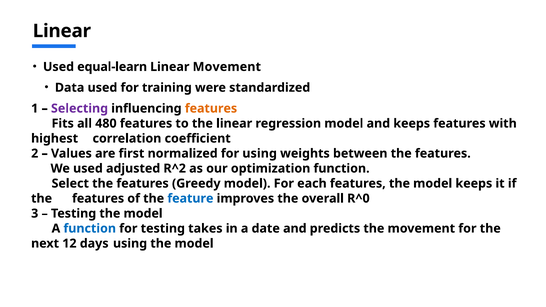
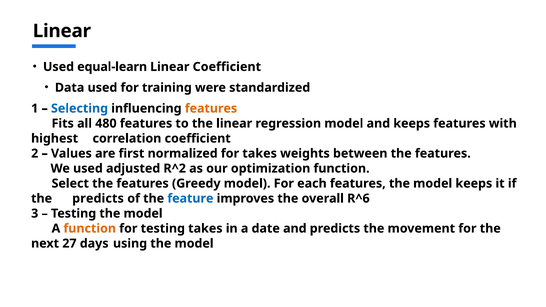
Linear Movement: Movement -> Coefficient (227, 67)
Selecting colour: purple -> blue (80, 108)
for using: using -> takes (260, 153)
features: features -> predicts (98, 199)
R^0: R^0 -> R^6 (358, 199)
function colour: blue -> orange (90, 229)
12: 12 -> 27 (69, 244)
